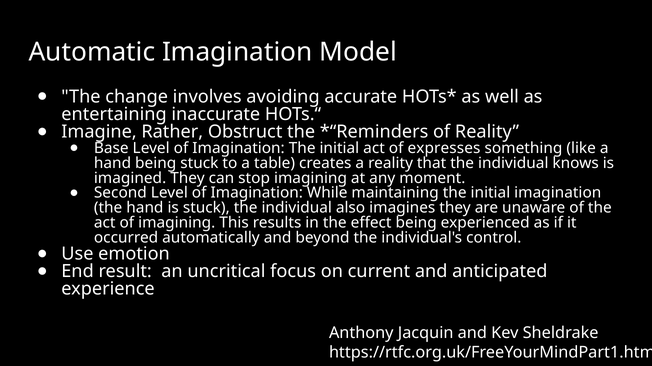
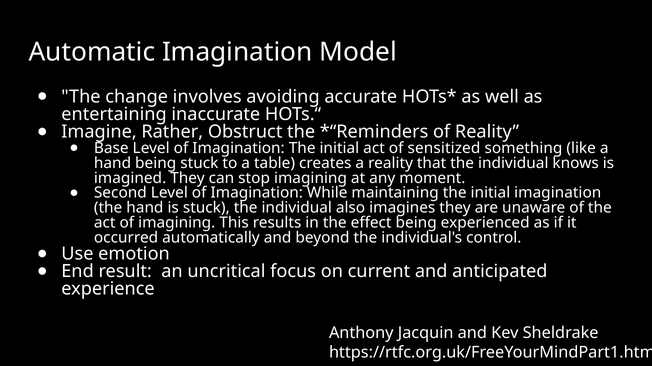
expresses: expresses -> sensitized (444, 148)
